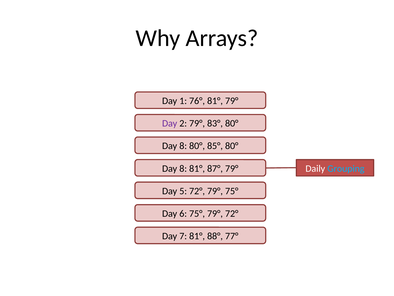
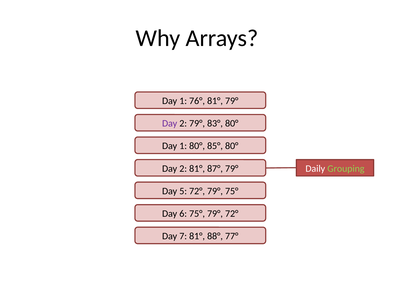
8: 8 -> 1 (183, 146)
8: 8 -> 2 (183, 168)
Grouping colour: light blue -> light green (346, 168)
